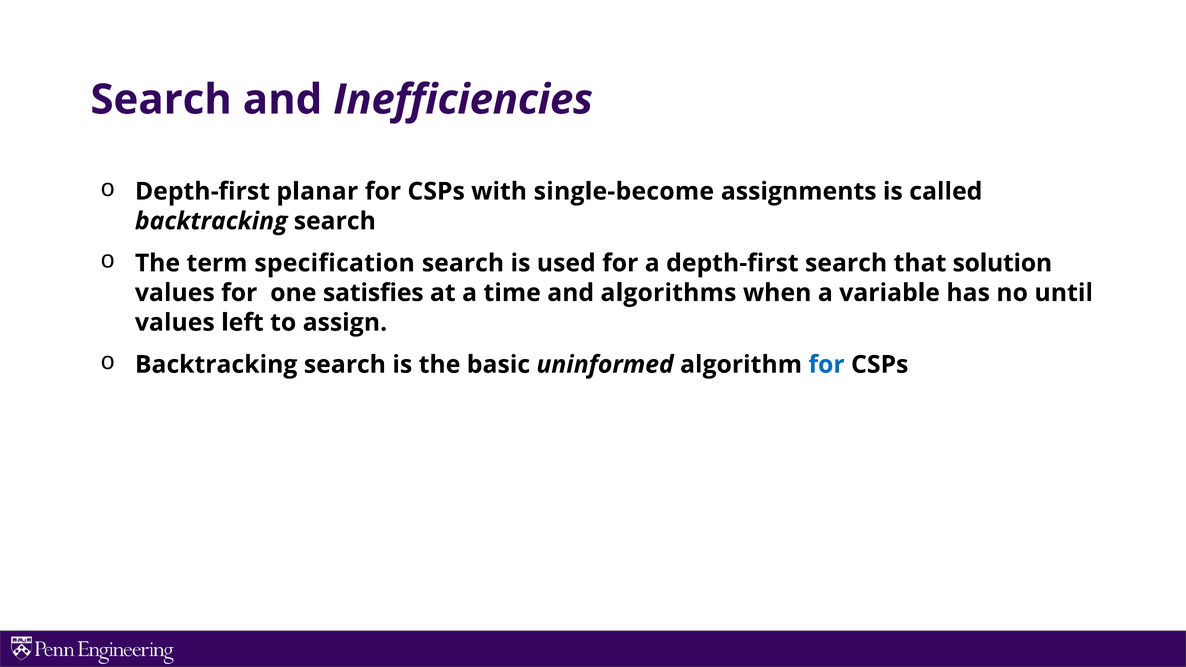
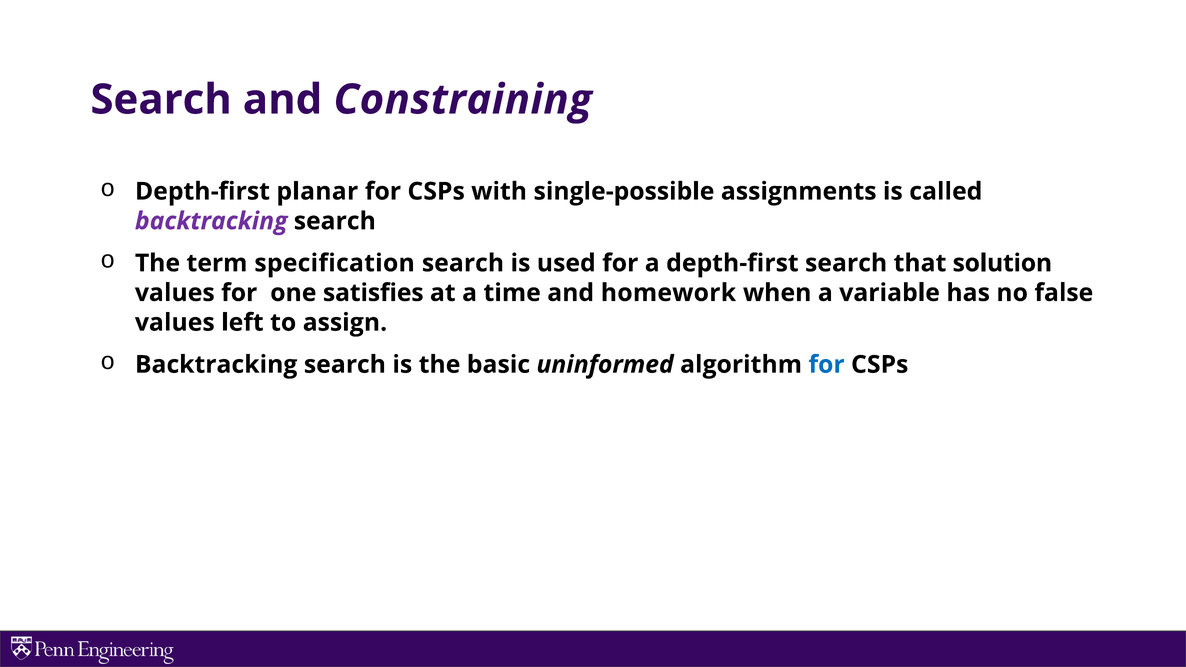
Inefficiencies: Inefficiencies -> Constraining (463, 100)
single-become: single-become -> single-possible (624, 192)
backtracking colour: black -> purple (211, 221)
algorithms: algorithms -> homework (668, 293)
until: until -> false (1064, 293)
